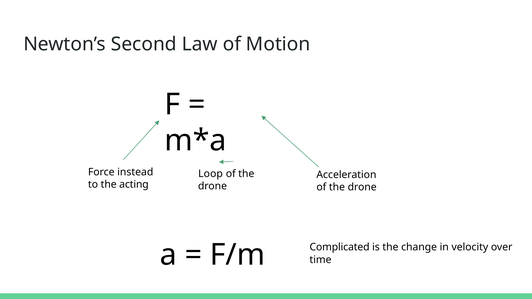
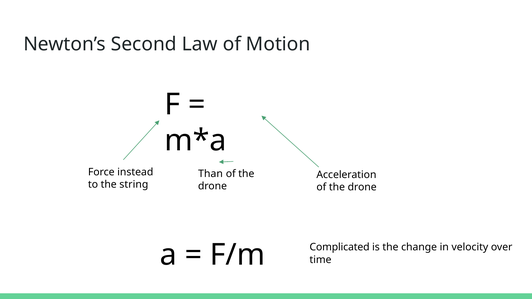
Loop: Loop -> Than (211, 174)
acting: acting -> string (134, 185)
